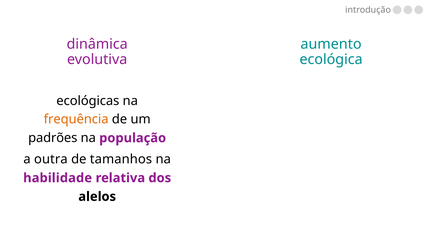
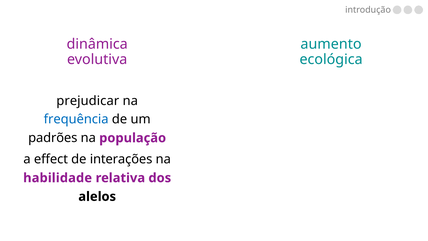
ecológicas: ecológicas -> prejudicar (88, 101)
frequência colour: orange -> blue (76, 119)
outra: outra -> effect (51, 159)
tamanhos: tamanhos -> interações (121, 159)
